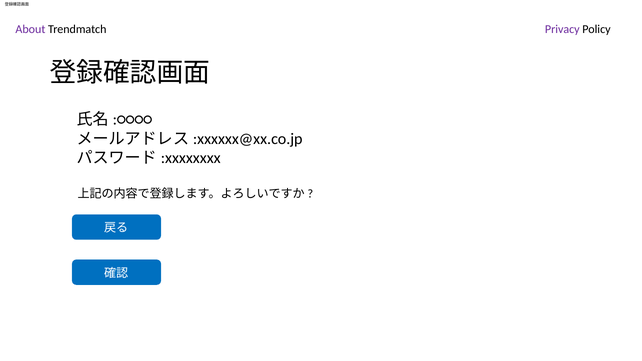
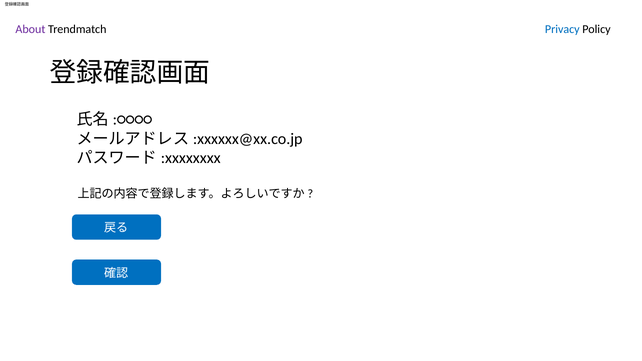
Privacy colour: purple -> blue (562, 29)
